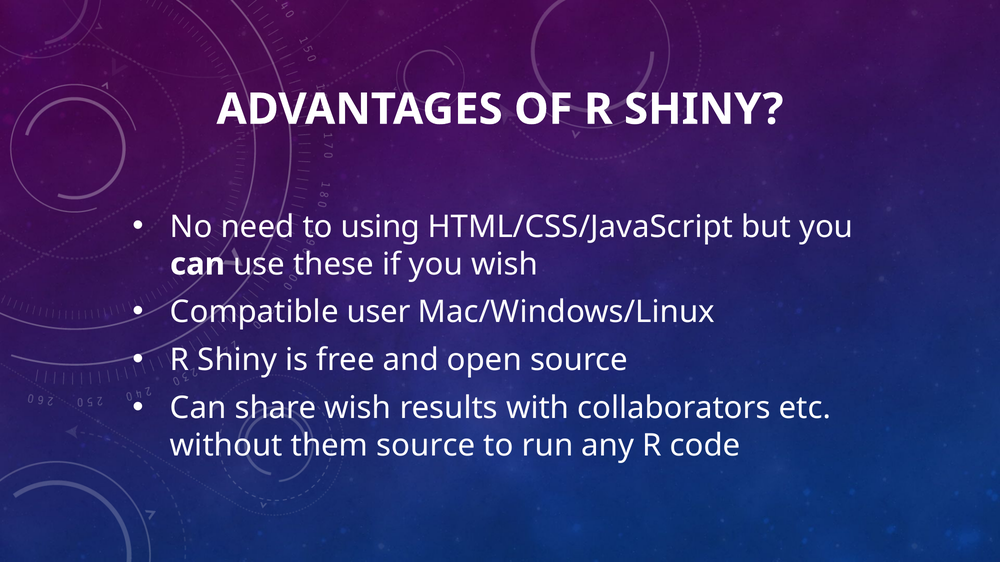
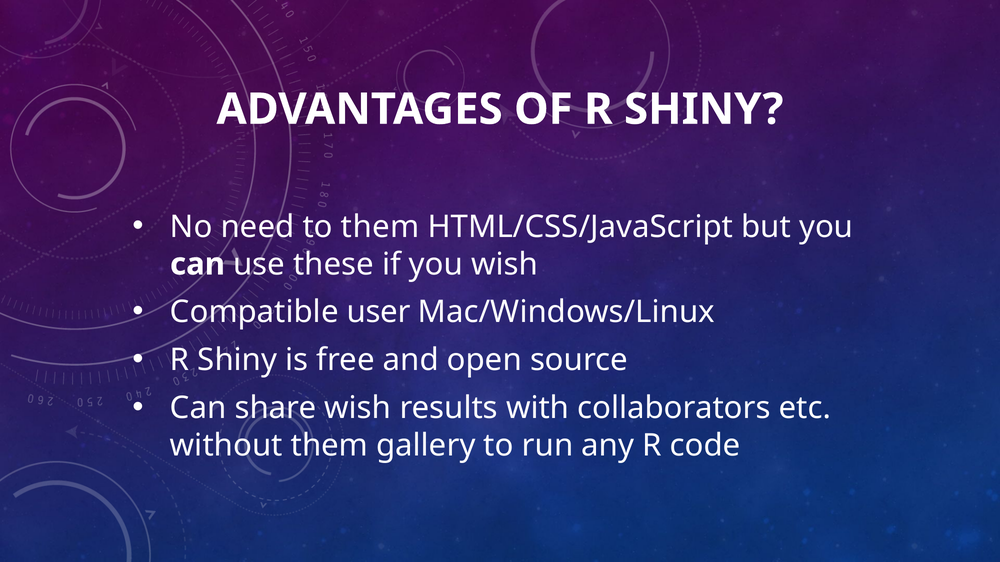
to using: using -> them (380, 227)
them source: source -> gallery (426, 446)
